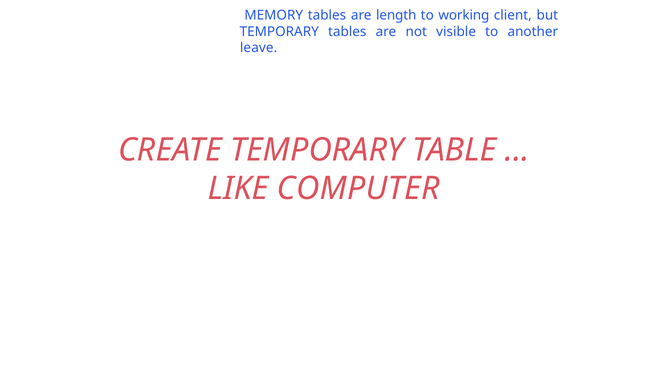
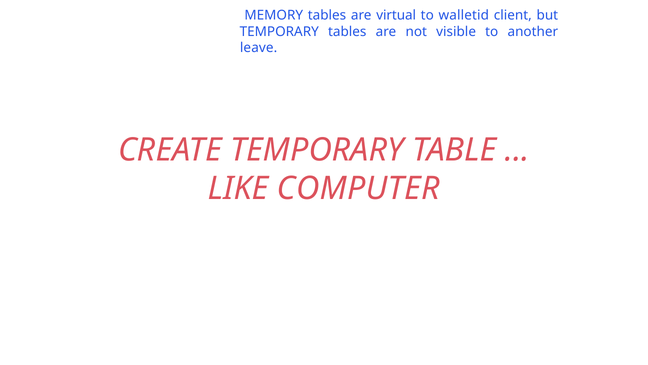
length: length -> virtual (396, 15)
working: working -> walletid (464, 15)
